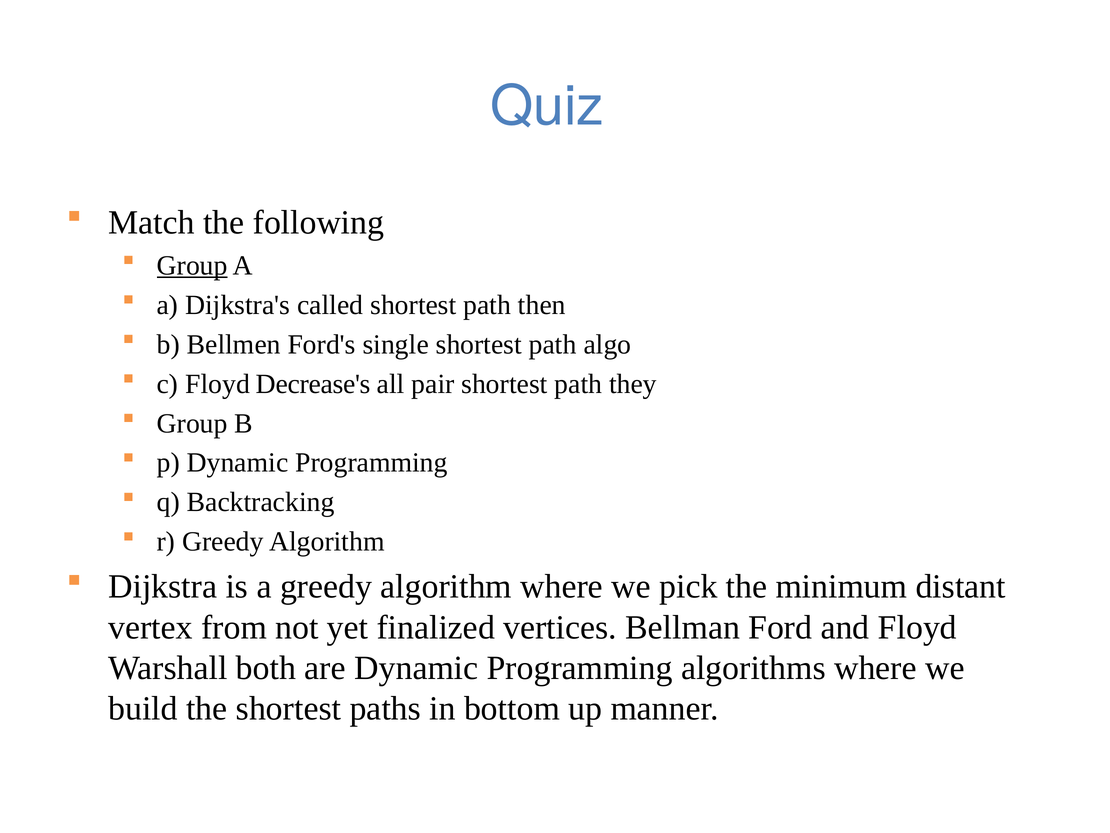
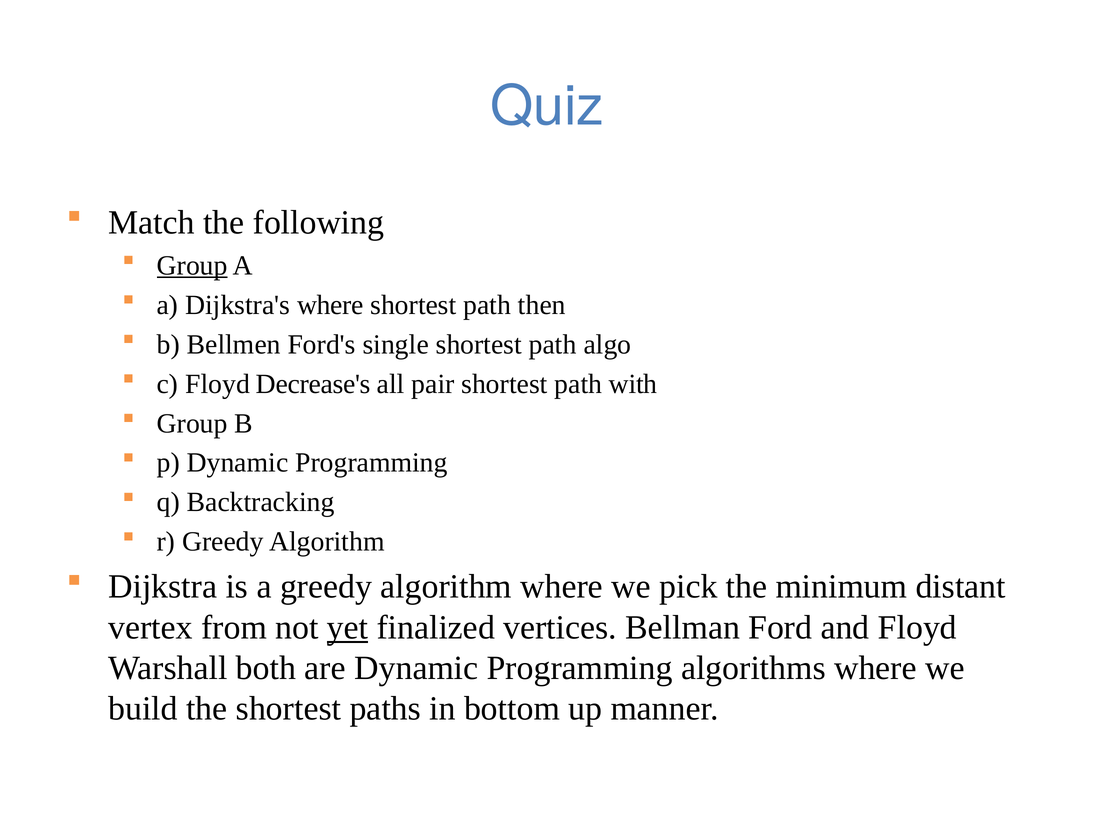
Dijkstra's called: called -> where (330, 305)
they: they -> with (633, 384)
yet underline: none -> present (348, 627)
